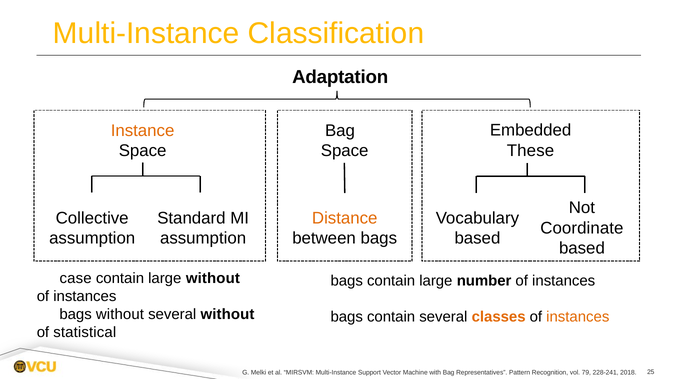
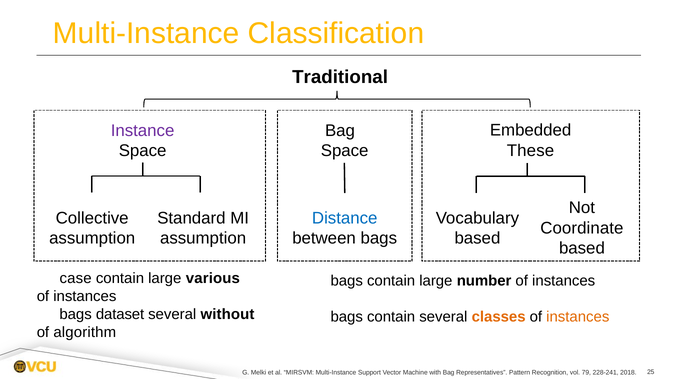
Adaptation: Adaptation -> Traditional (340, 77)
Instance colour: orange -> purple (143, 131)
Distance colour: orange -> blue (345, 218)
large without: without -> various (213, 278)
bags without: without -> dataset (120, 314)
statistical: statistical -> algorithm (85, 332)
